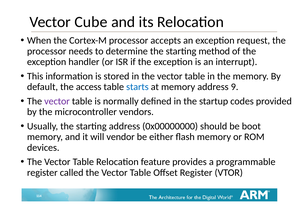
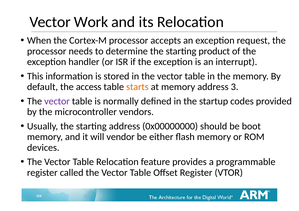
Cube: Cube -> Work (91, 22)
method: method -> product (214, 51)
starts colour: blue -> orange (137, 87)
9: 9 -> 3 (235, 87)
